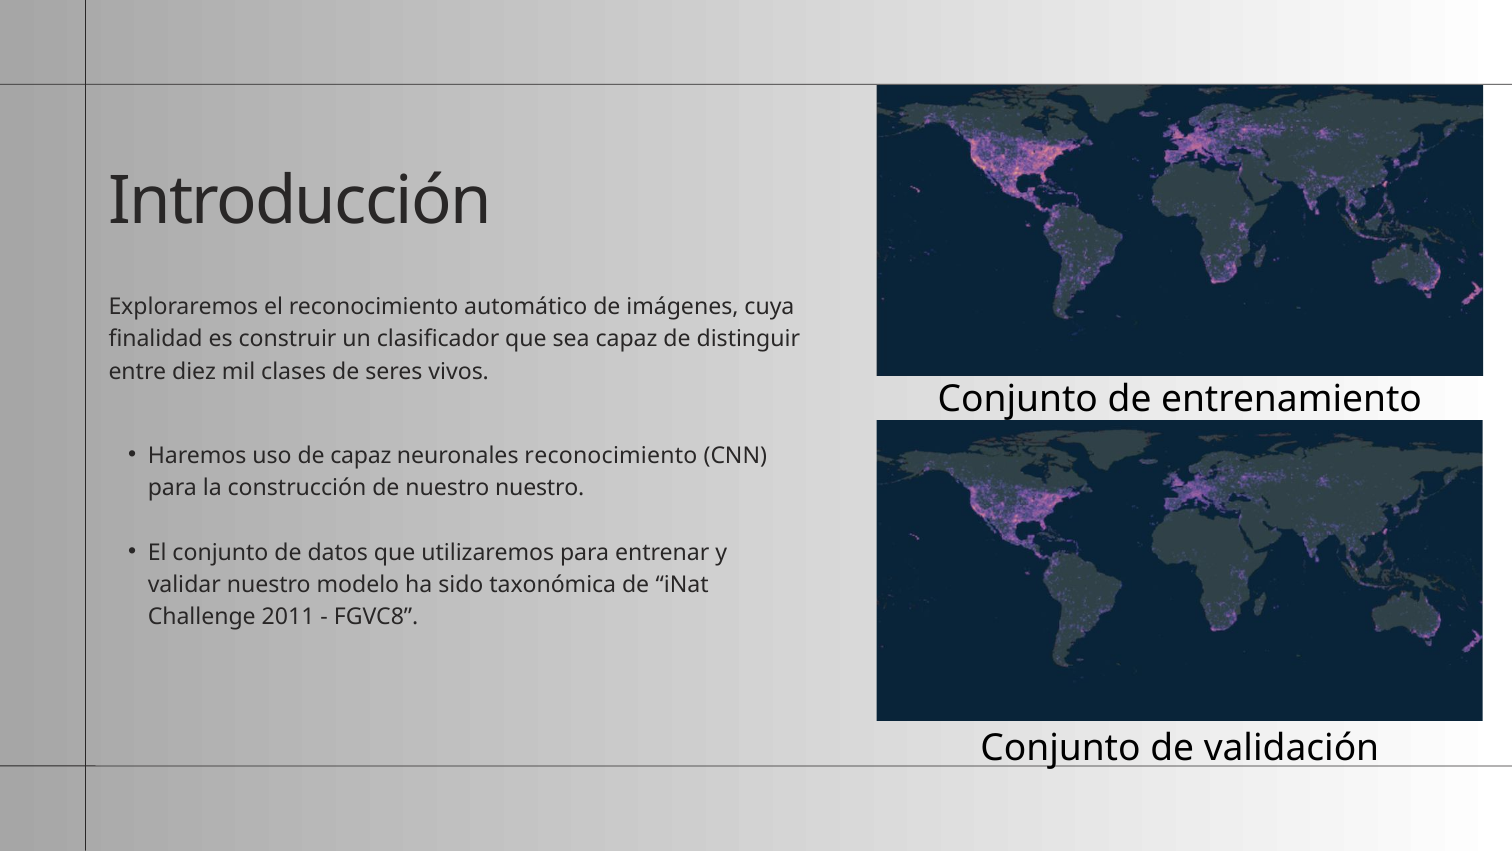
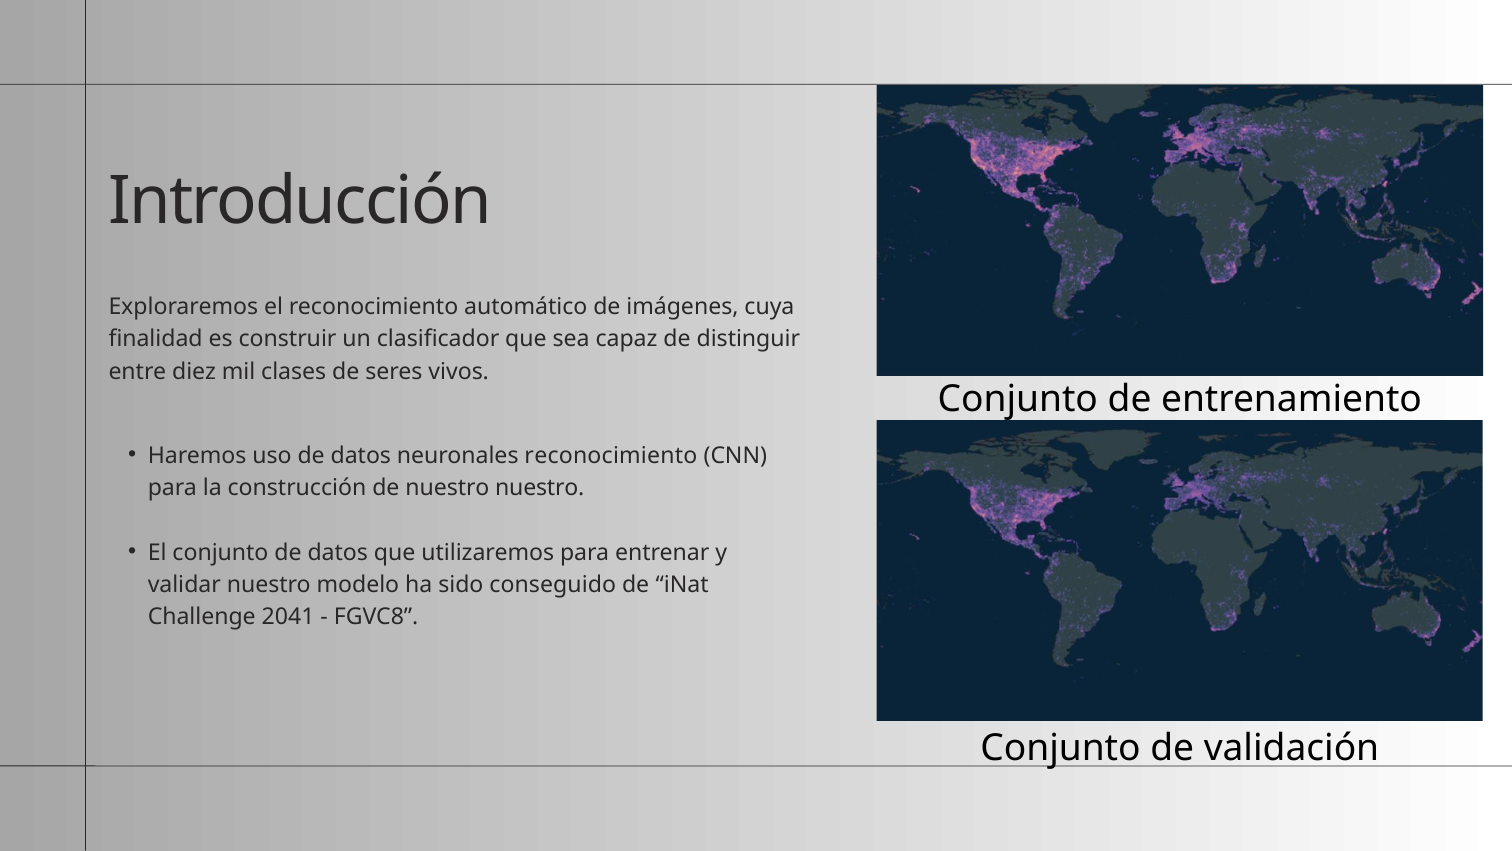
uso de capaz: capaz -> datos (361, 455)
taxonómica: taxonómica -> conseguido (553, 585)
2011: 2011 -> 2041 (288, 617)
